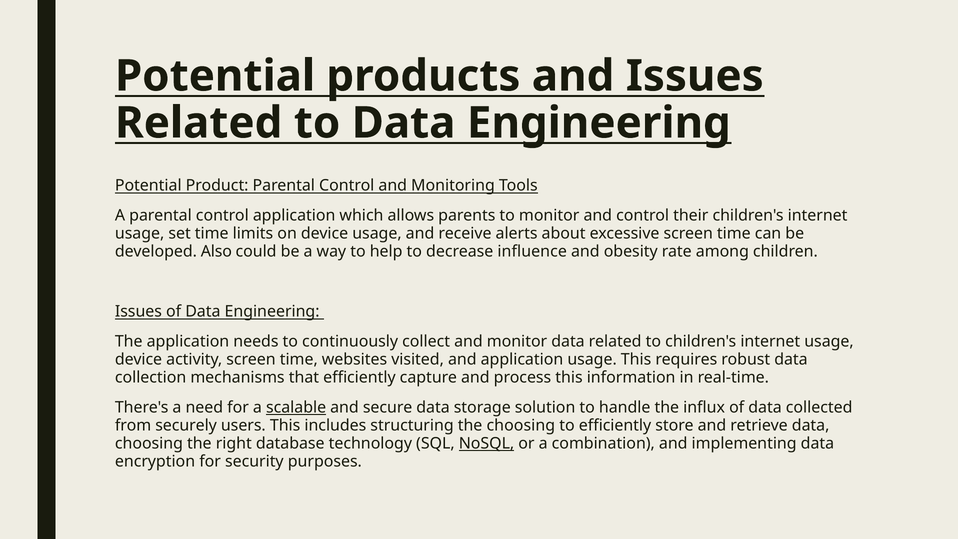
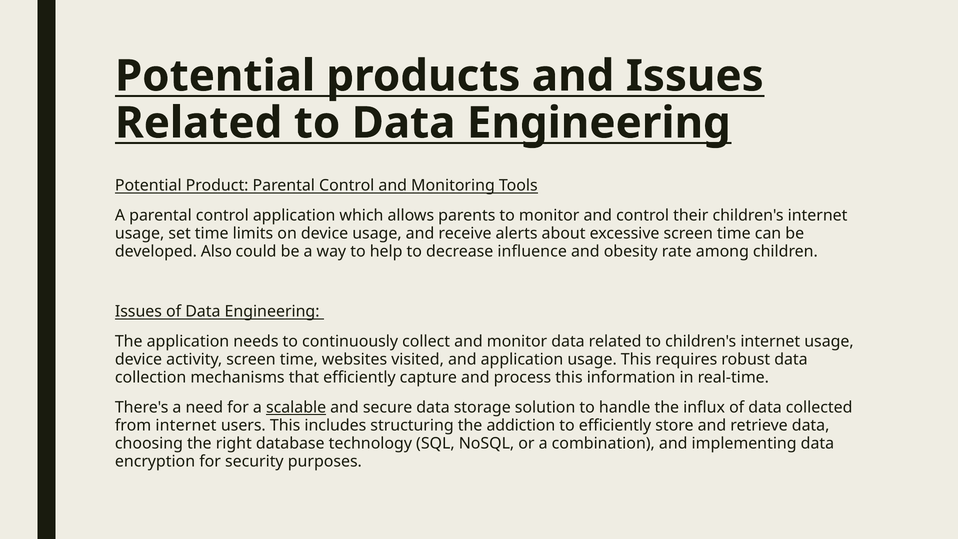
from securely: securely -> internet (186, 425)
the choosing: choosing -> addiction (521, 425)
NoSQL underline: present -> none (487, 443)
